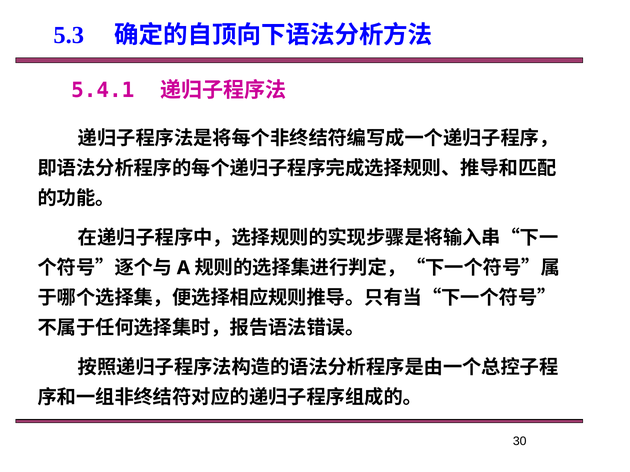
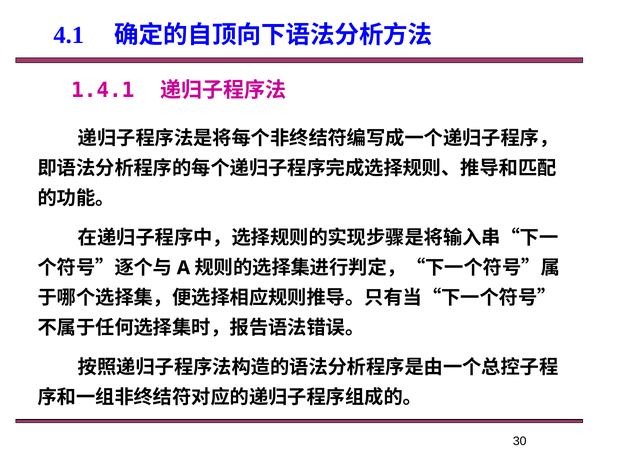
5.3: 5.3 -> 4.1 (69, 35)
5.4.1: 5.4.1 -> 1.4.1 (103, 91)
